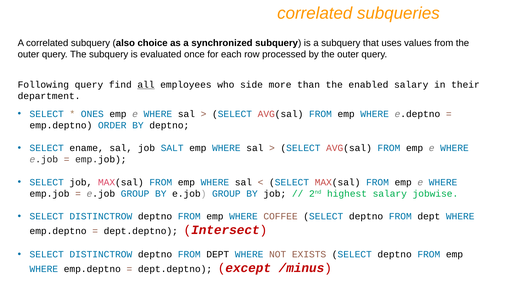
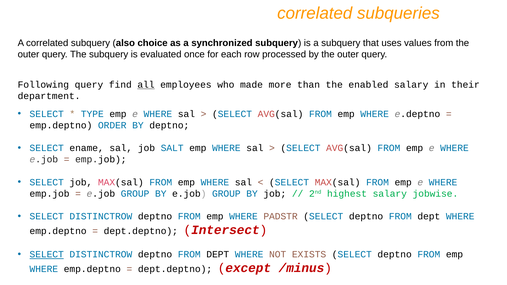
side: side -> made (252, 85)
ONES: ONES -> TYPE (92, 114)
COFFEE: COFFEE -> PADSTR (281, 217)
SELECT underline: none -> present (47, 255)
